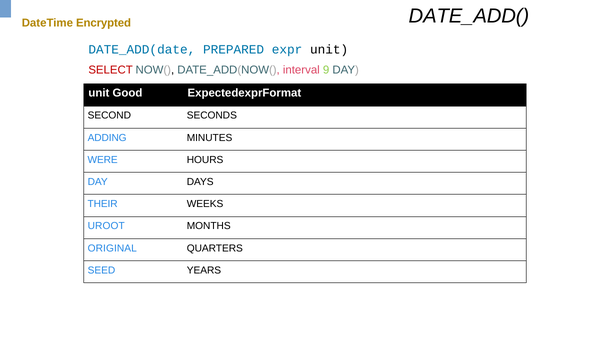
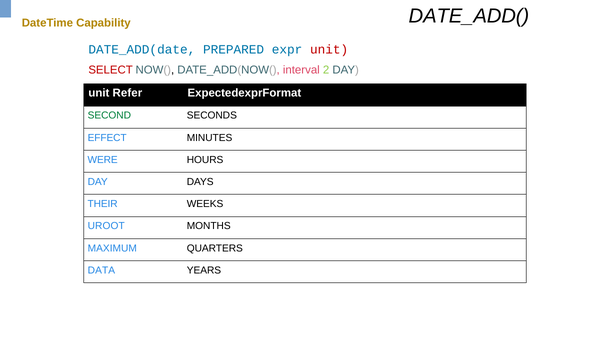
Encrypted: Encrypted -> Capability (103, 23)
unit colour: black -> red (329, 49)
9: 9 -> 2 (326, 70)
Good: Good -> Refer (127, 93)
SECOND colour: black -> green (109, 116)
ADDING: ADDING -> EFFECT (107, 138)
ORIGINAL: ORIGINAL -> MAXIMUM (112, 248)
SEED: SEED -> DATA (101, 270)
